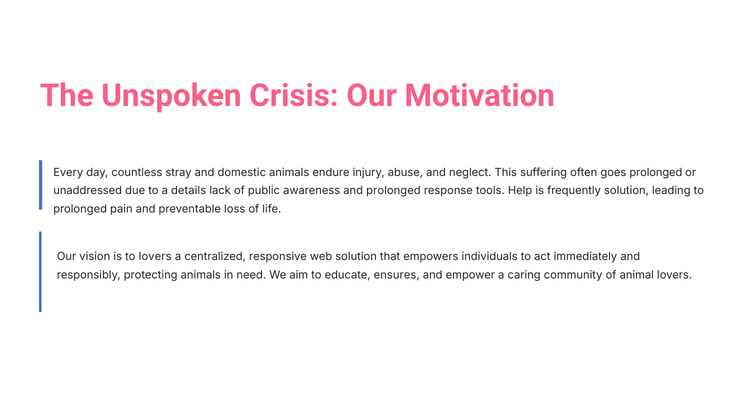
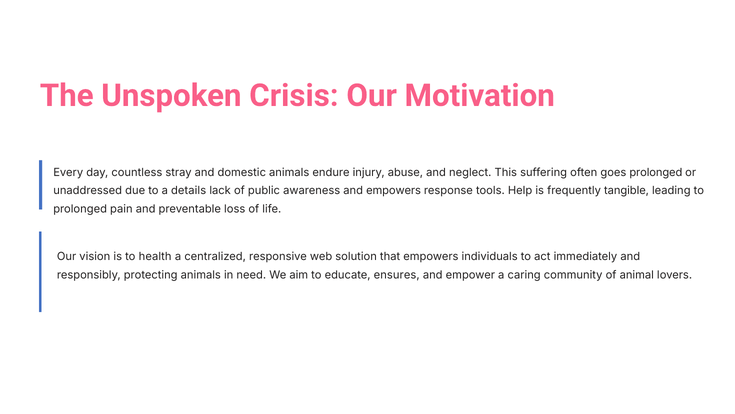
and prolonged: prolonged -> empowers (394, 190)
frequently solution: solution -> tangible (627, 190)
to lovers: lovers -> health (155, 256)
